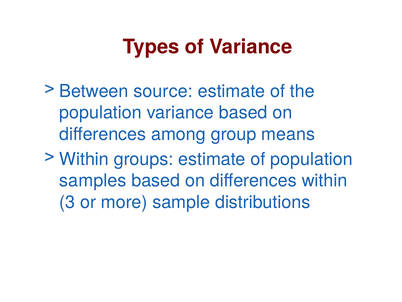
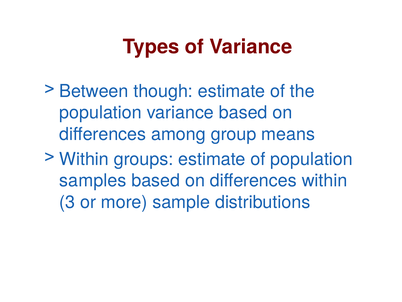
source: source -> though (163, 91)
